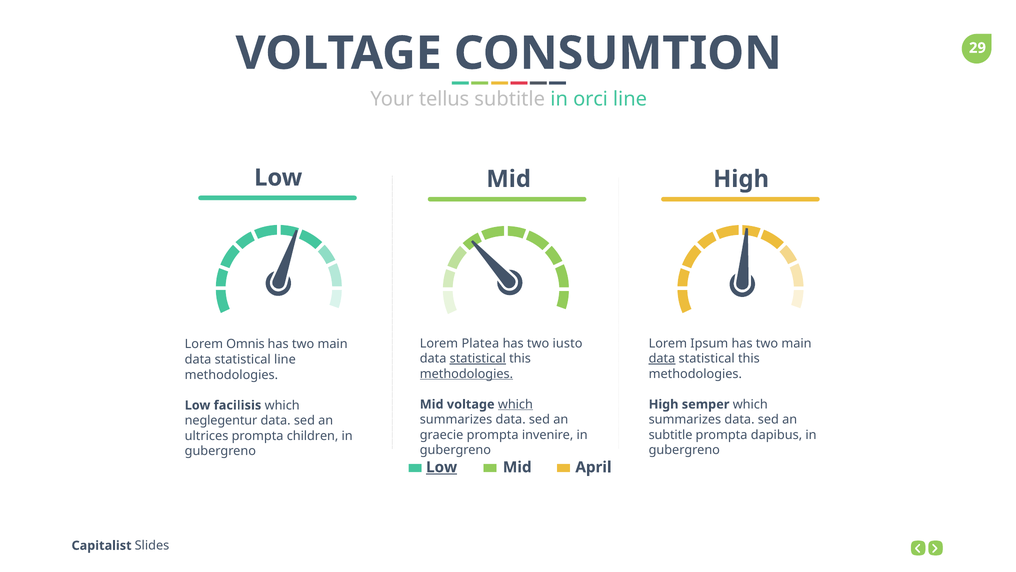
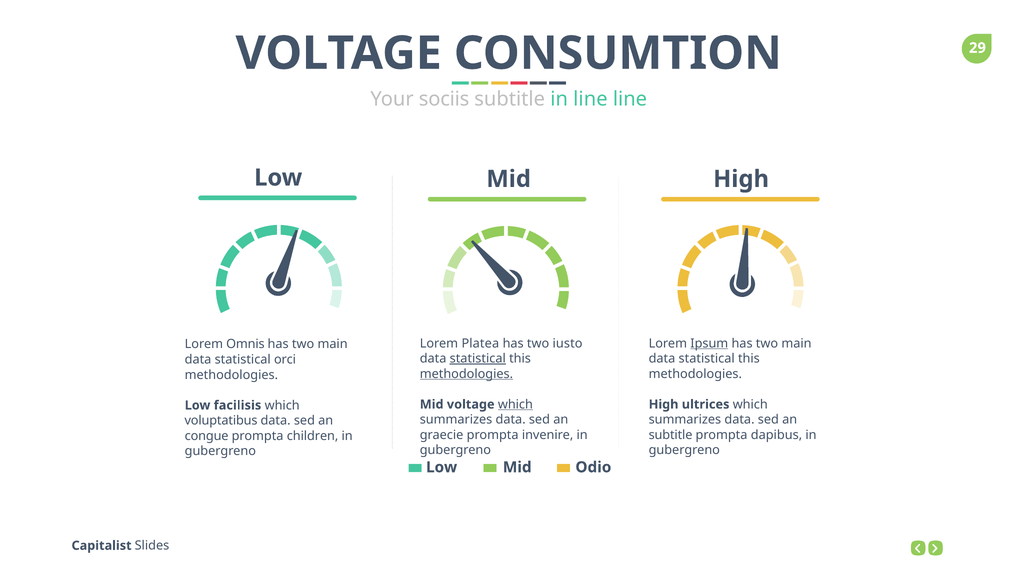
tellus: tellus -> sociis (444, 99)
in orci: orci -> line (590, 99)
Ipsum underline: none -> present (709, 343)
data underline: present -> none (662, 358)
statistical line: line -> orci (285, 359)
semper: semper -> ultrices (706, 404)
neglegentur: neglegentur -> voluptatibus (221, 420)
ultrices: ultrices -> congue (207, 436)
Low underline: present -> none (442, 467)
April: April -> Odio (593, 467)
